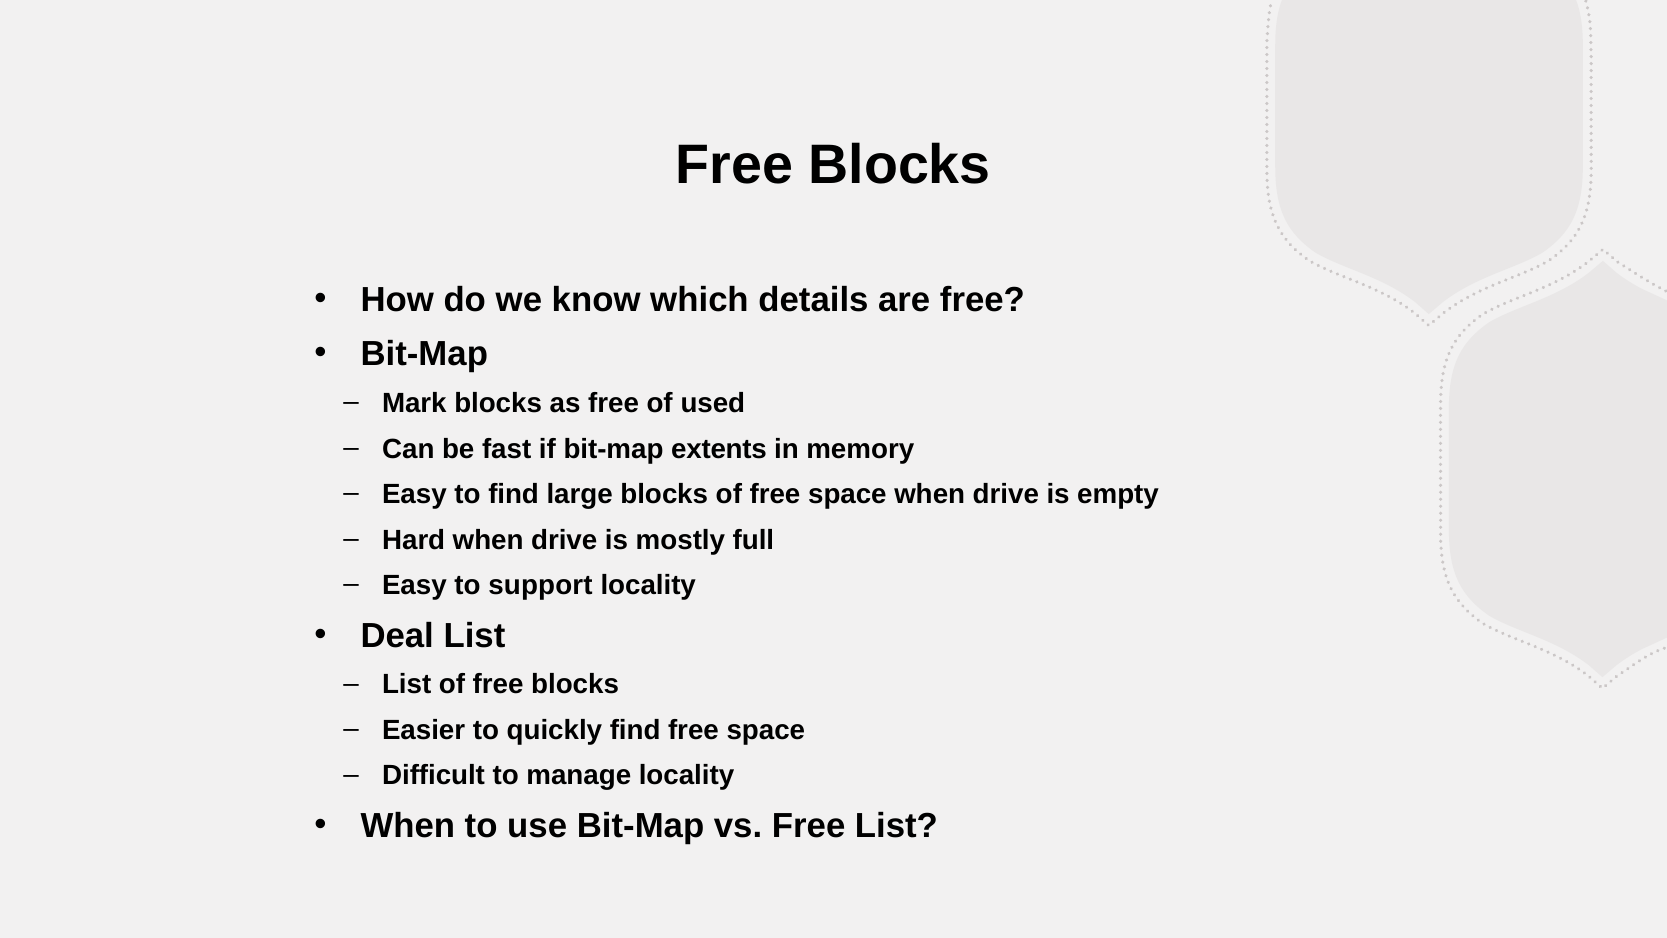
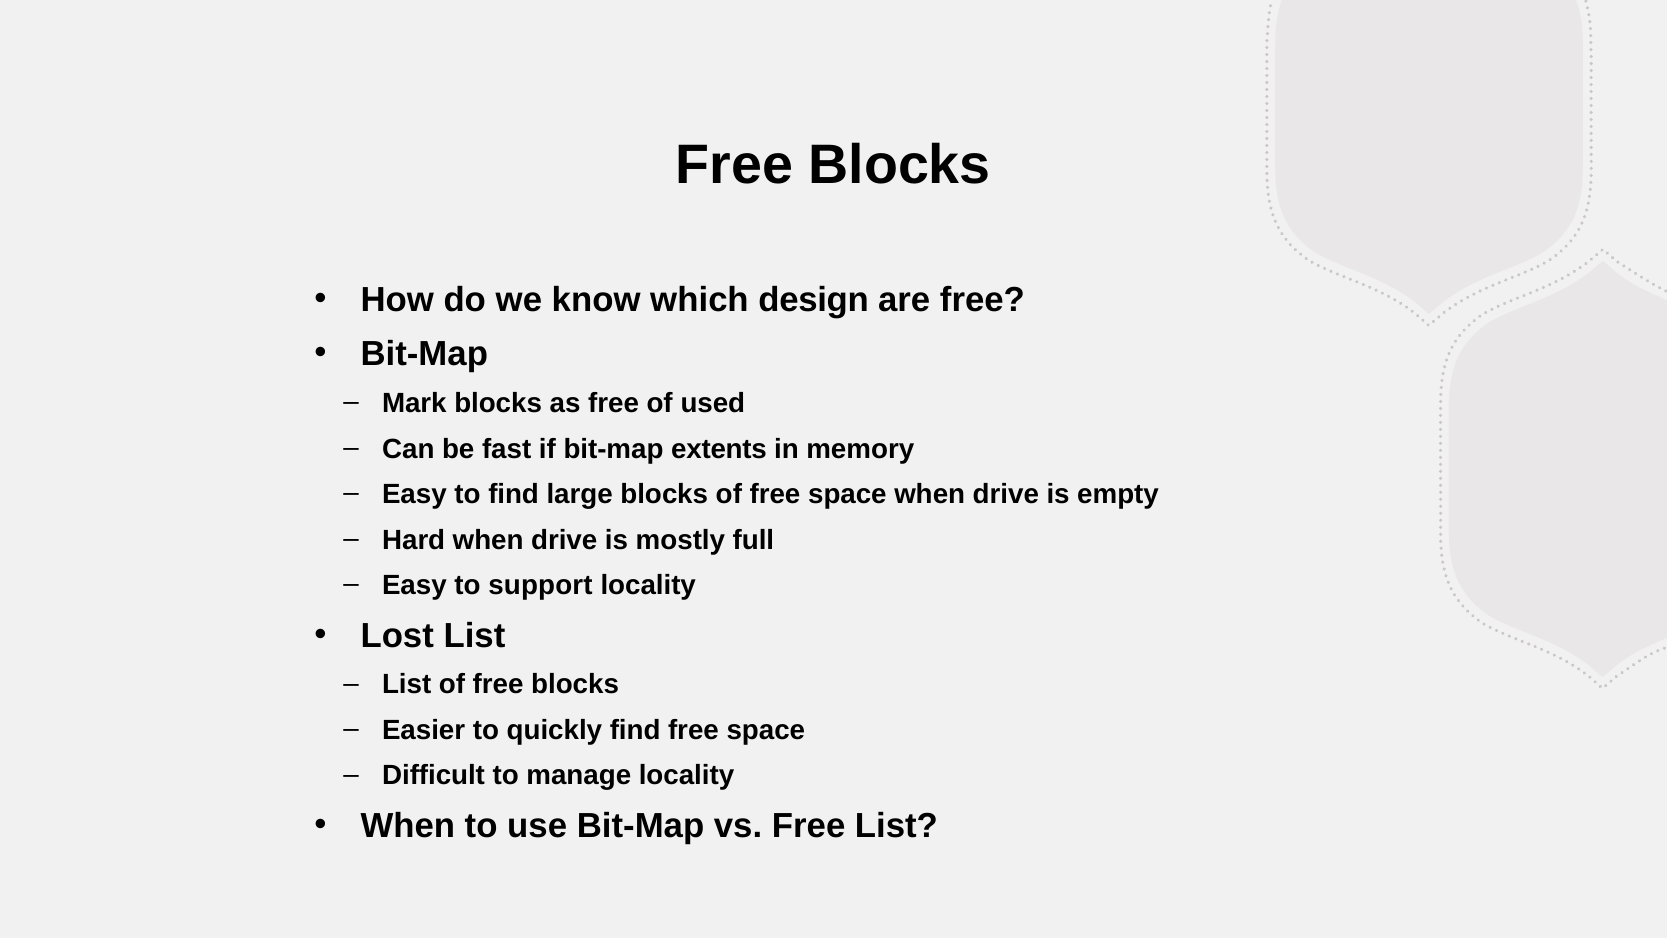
details: details -> design (814, 300)
Deal: Deal -> Lost (397, 635)
